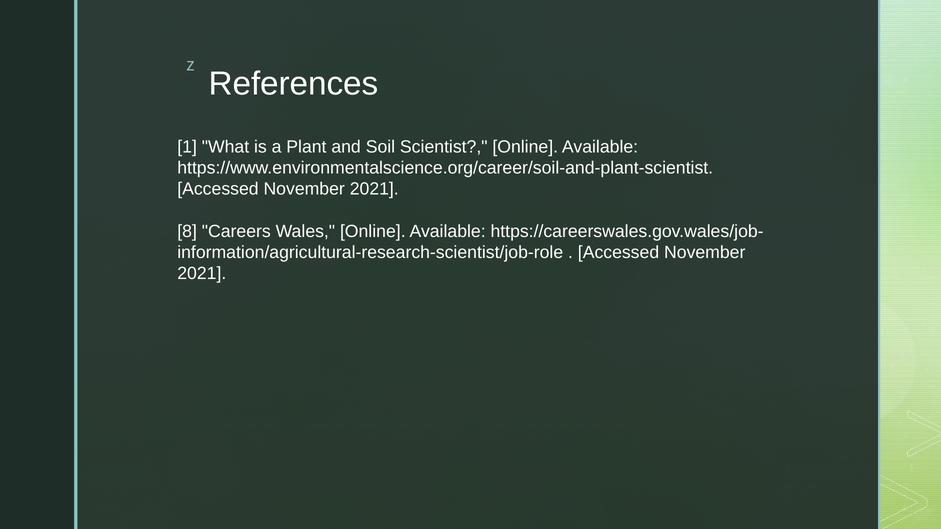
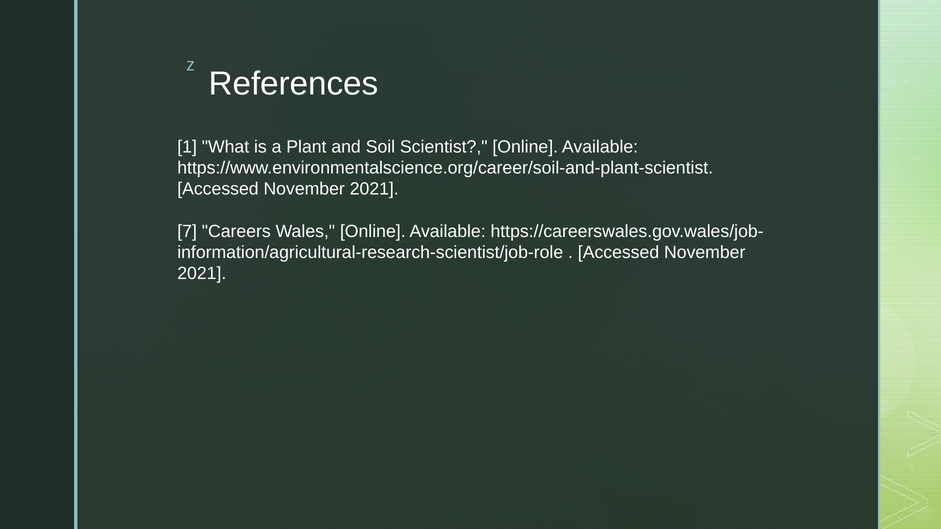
8: 8 -> 7 (187, 231)
